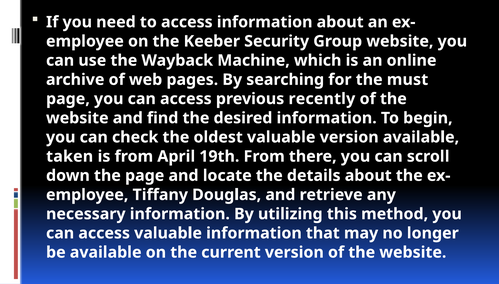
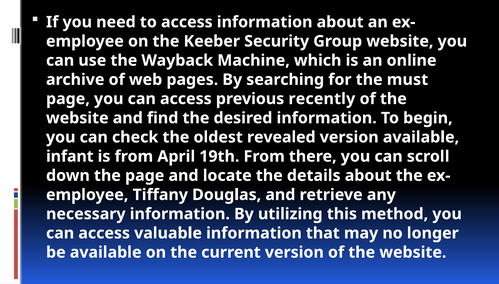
oldest valuable: valuable -> revealed (281, 137)
taken: taken -> infant (70, 156)
